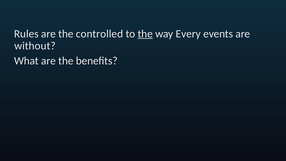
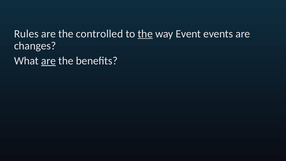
Every: Every -> Event (188, 34)
without: without -> changes (35, 46)
are underline: none -> present (49, 61)
